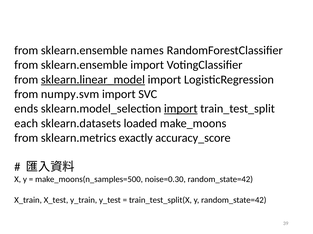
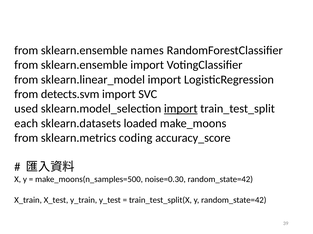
sklearn.linear_model underline: present -> none (93, 80)
numpy.svm: numpy.svm -> detects.svm (70, 94)
ends: ends -> used (26, 109)
exactly: exactly -> coding (136, 138)
